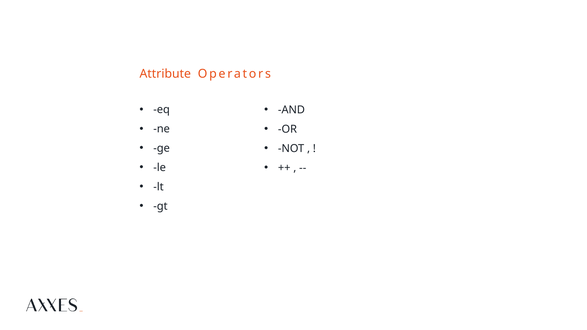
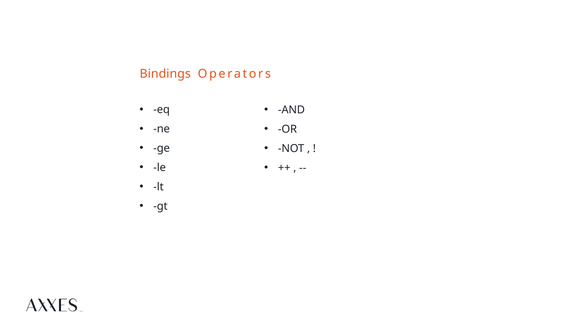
Attribute: Attribute -> Bindings (165, 74)
